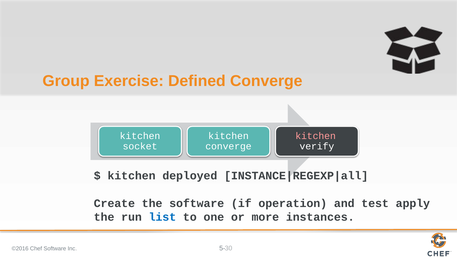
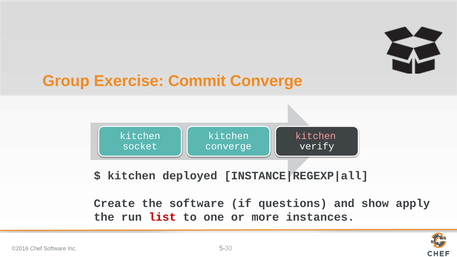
Defined: Defined -> Commit (197, 81)
operation: operation -> questions (293, 203)
test: test -> show (375, 203)
list colour: blue -> red (162, 217)
